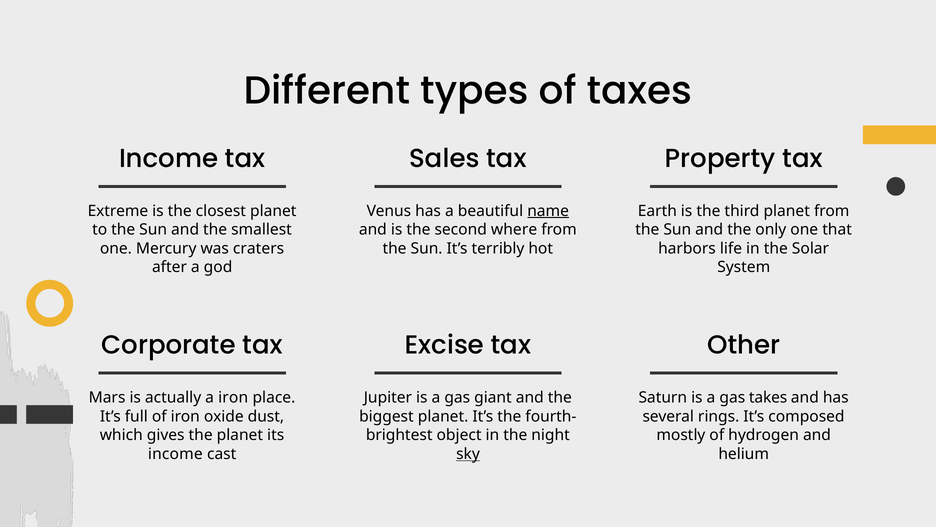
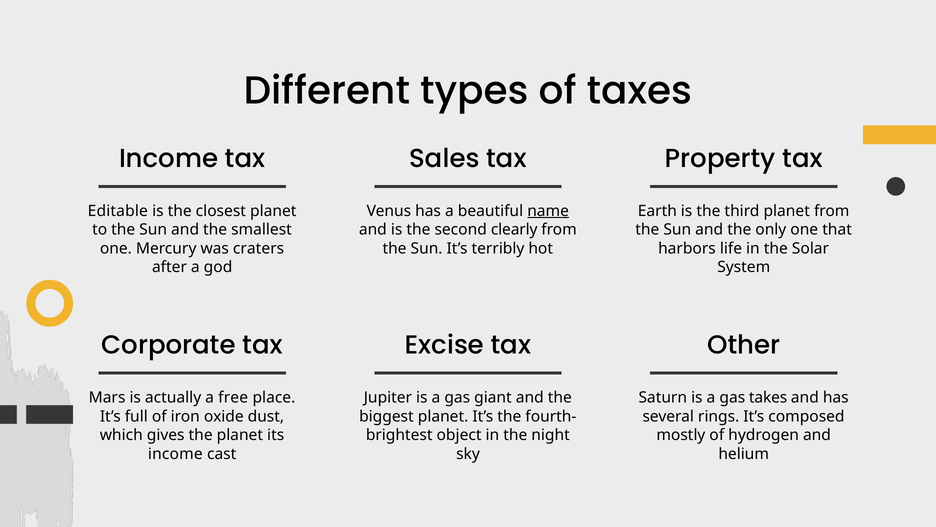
Extreme: Extreme -> Editable (118, 211)
where: where -> clearly (514, 229)
a iron: iron -> free (233, 397)
sky underline: present -> none (468, 454)
